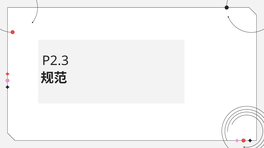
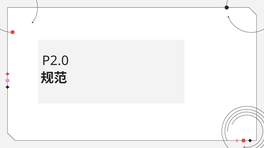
P2.3: P2.3 -> P2.0 (55, 61)
